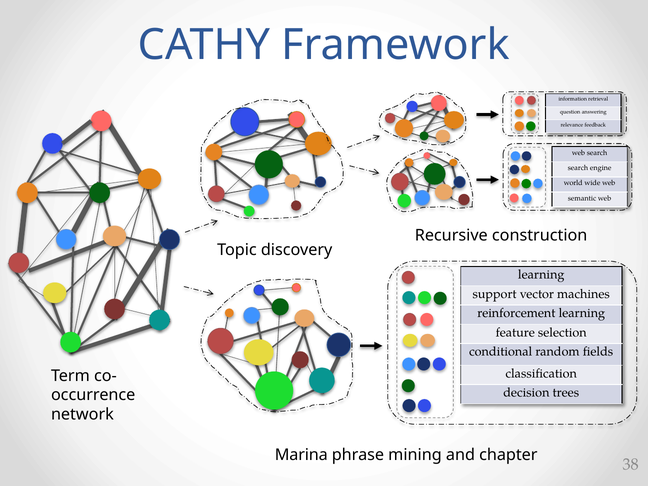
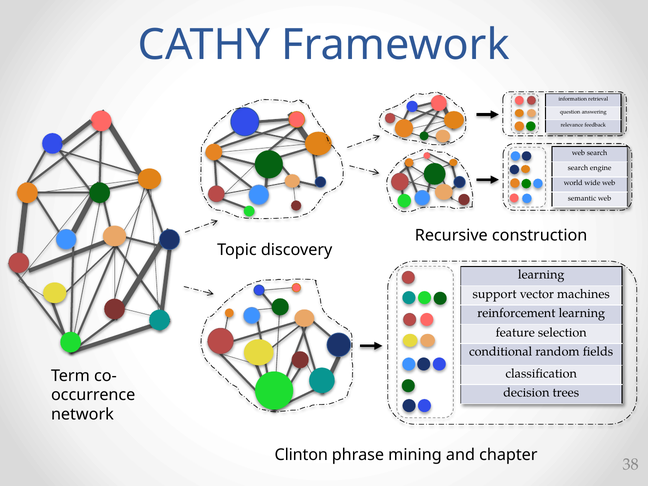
Marina: Marina -> Clinton (301, 455)
